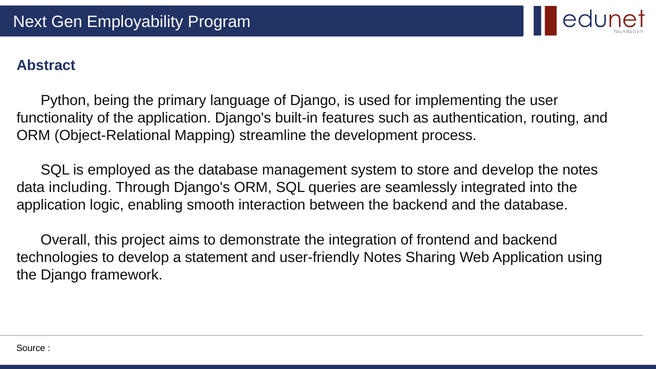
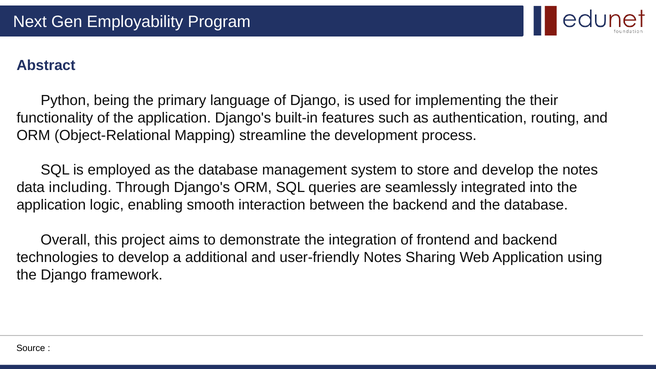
user: user -> their (544, 100)
statement: statement -> additional (216, 258)
